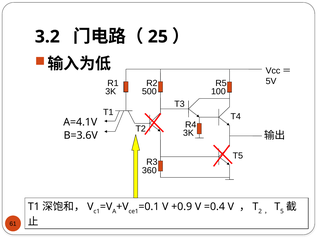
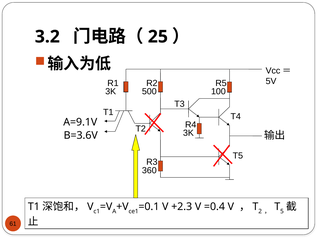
A=4.1V: A=4.1V -> A=9.1V (80, 122)
+0.9: +0.9 -> +2.3 (182, 206)
